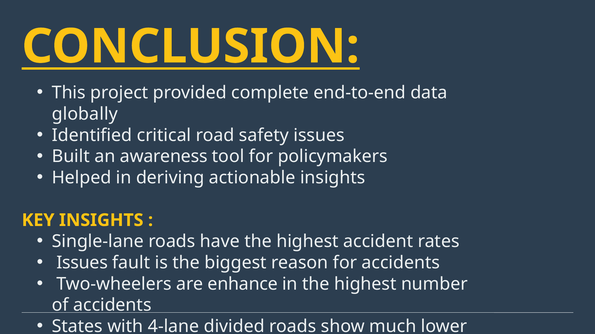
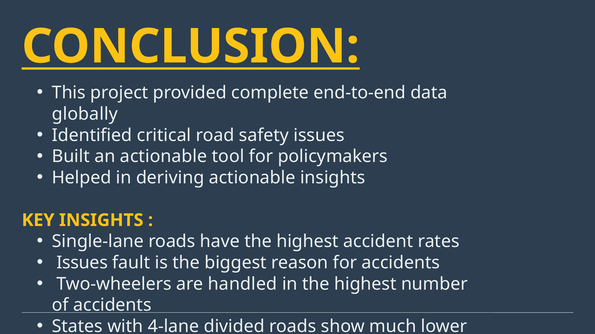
an awareness: awareness -> actionable (164, 157)
enhance: enhance -> handled (242, 284)
